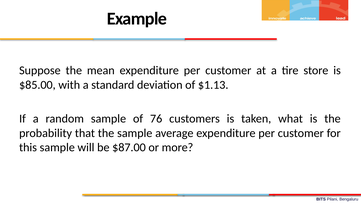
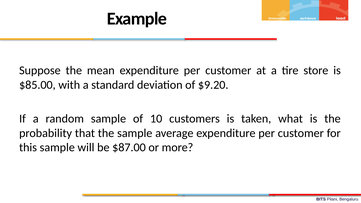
$1.13: $1.13 -> $9.20 (213, 85)
76: 76 -> 10 (156, 119)
